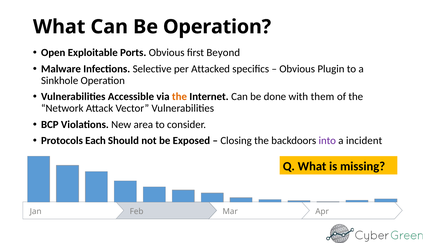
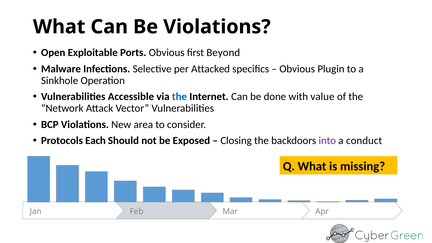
Be Operation: Operation -> Violations (217, 27)
the colour: orange -> blue (179, 97)
them: them -> value (322, 97)
incident: incident -> conduct (364, 141)
